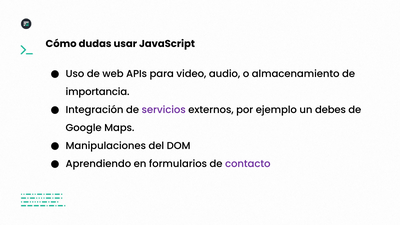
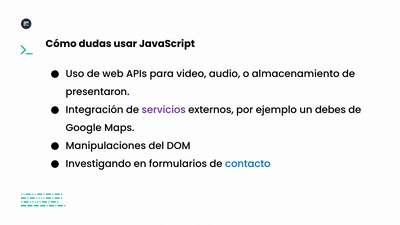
importancia: importancia -> presentaron (98, 92)
Aprendiendo: Aprendiendo -> Investigando (98, 164)
contacto colour: purple -> blue (248, 164)
